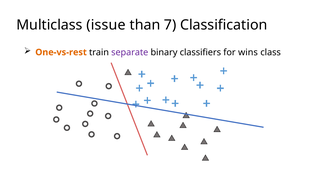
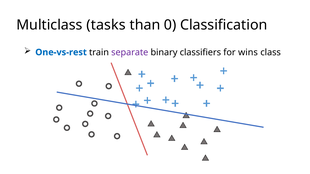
issue: issue -> tasks (106, 25)
7: 7 -> 0 (170, 25)
One-vs-rest colour: orange -> blue (61, 52)
